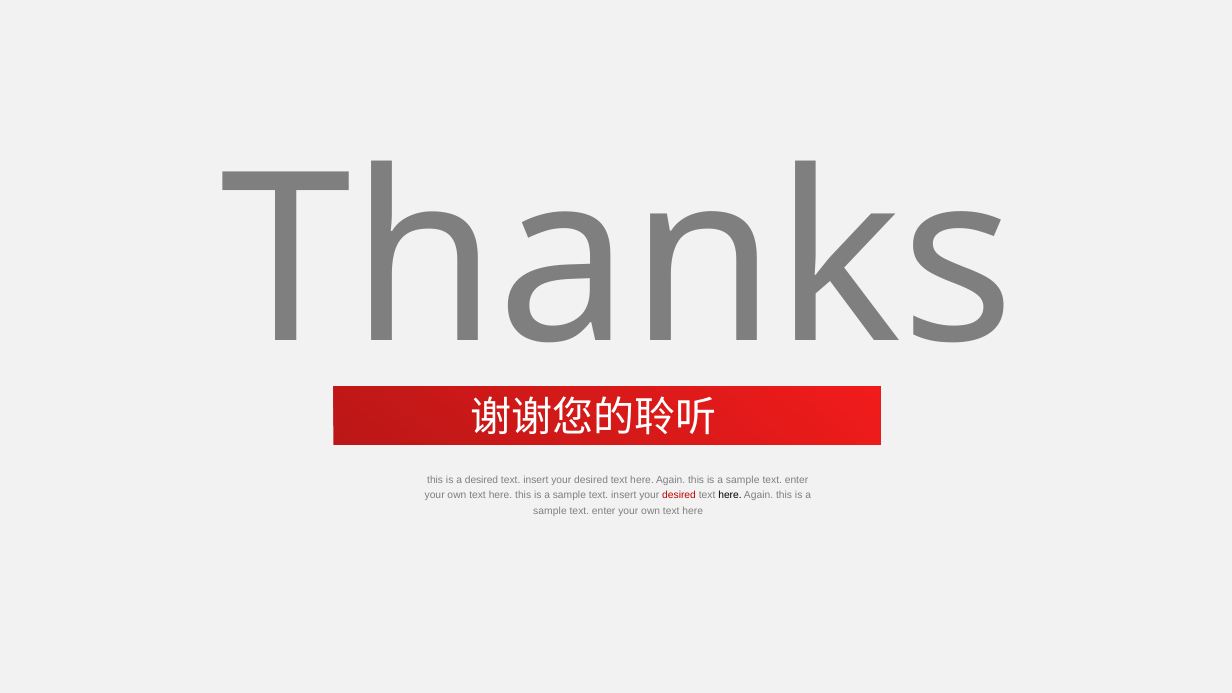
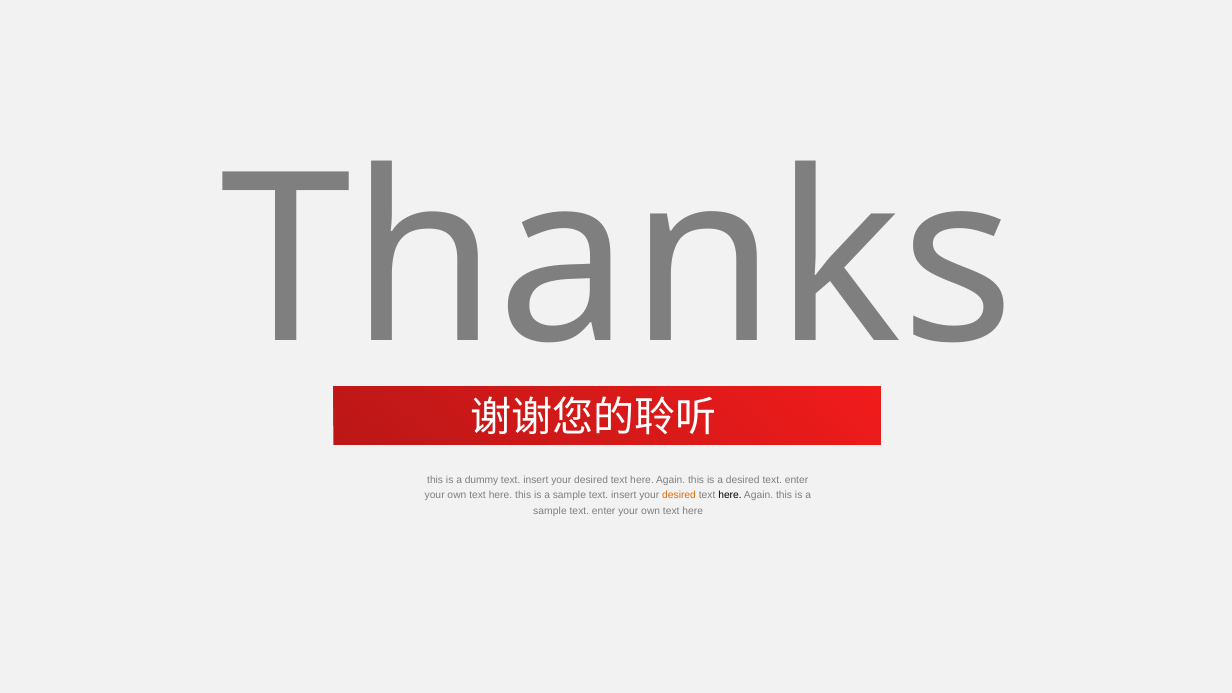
a desired: desired -> dummy (482, 480)
sample: sample -> desired (743, 480)
desired colour: red -> orange (679, 495)
